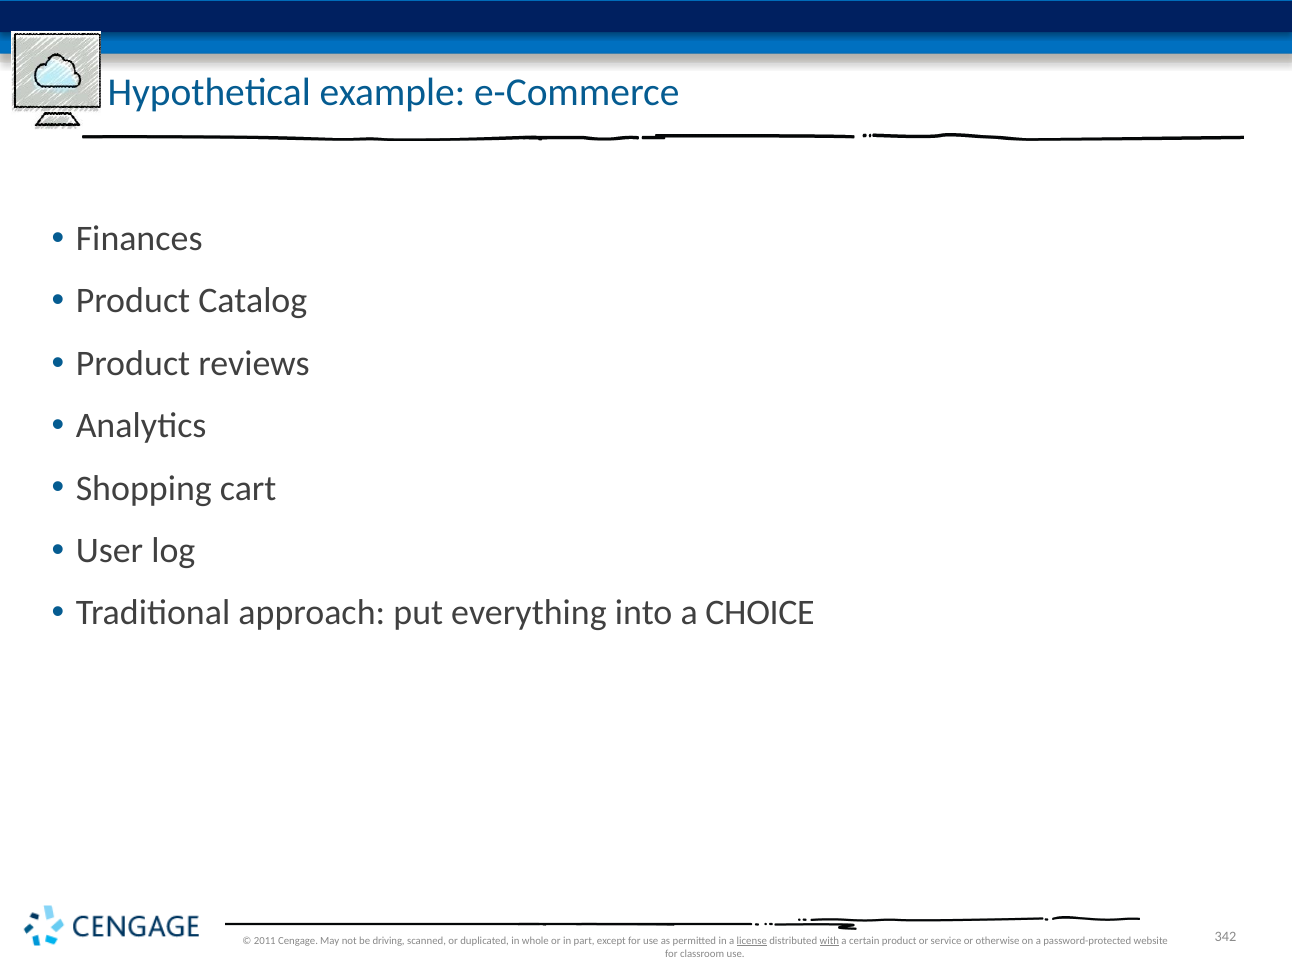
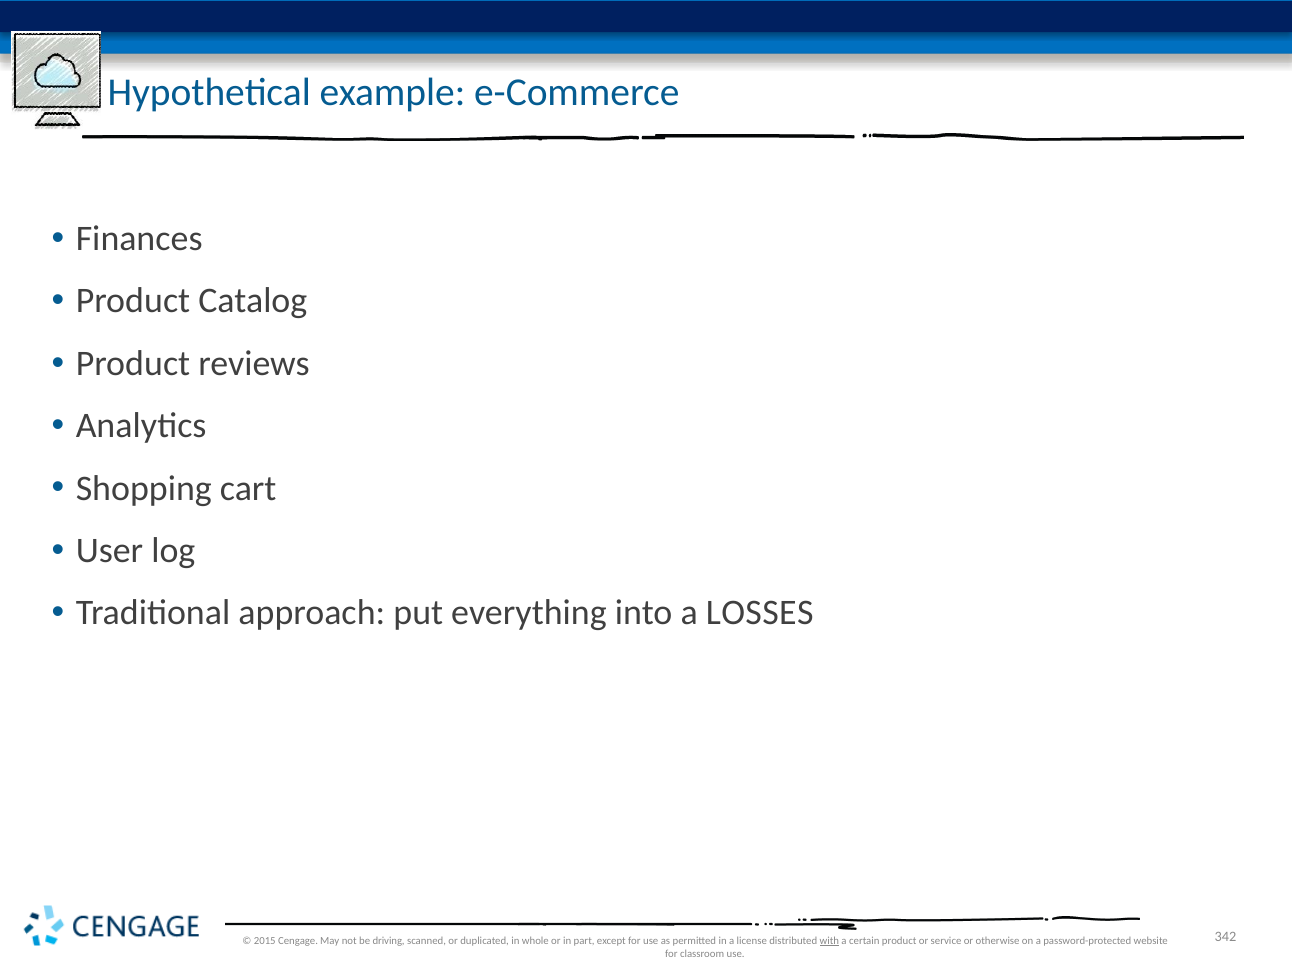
CHOICE: CHOICE -> LOSSES (760, 613)
2011: 2011 -> 2015 (265, 941)
license underline: present -> none (752, 941)
